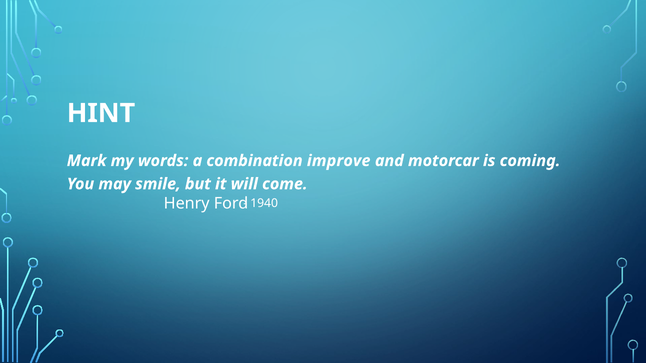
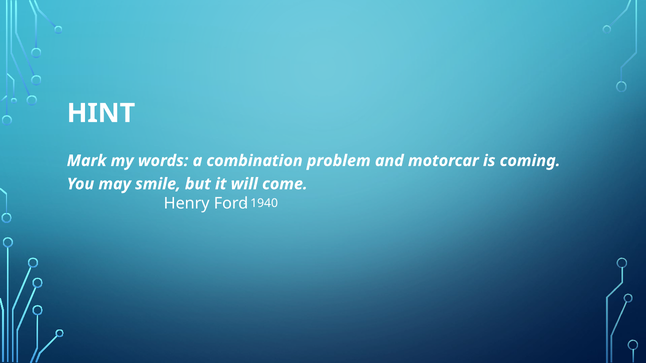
improve: improve -> problem (339, 161)
